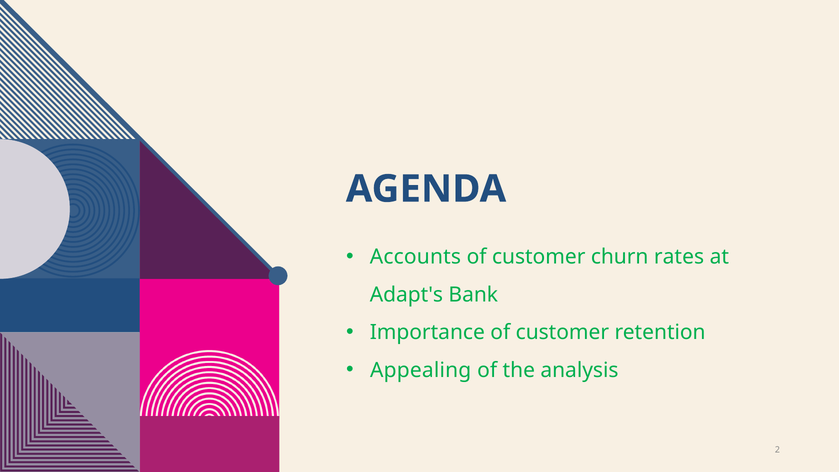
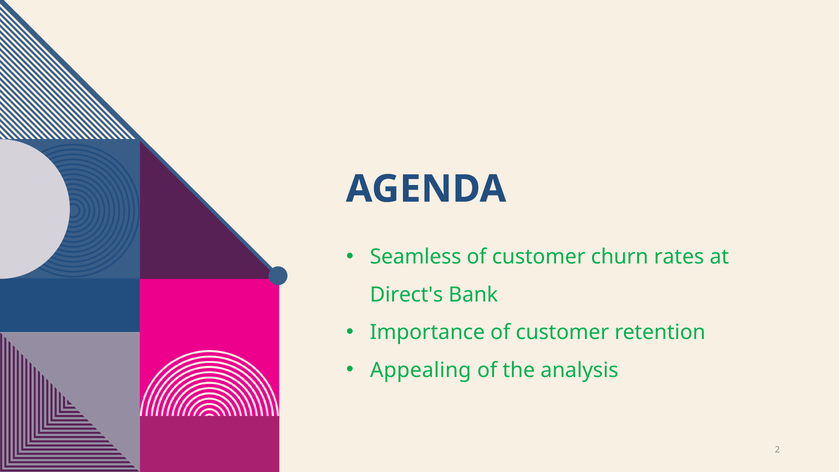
Accounts: Accounts -> Seamless (416, 257)
Adapt's: Adapt's -> Direct's (406, 295)
